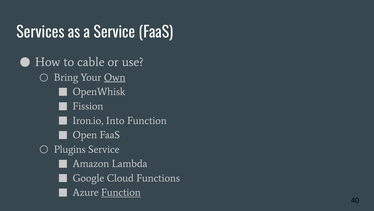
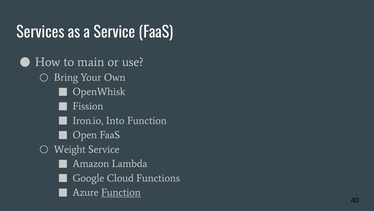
cable: cable -> main (91, 62)
Own underline: present -> none (115, 77)
Plugins: Plugins -> Weight (70, 149)
